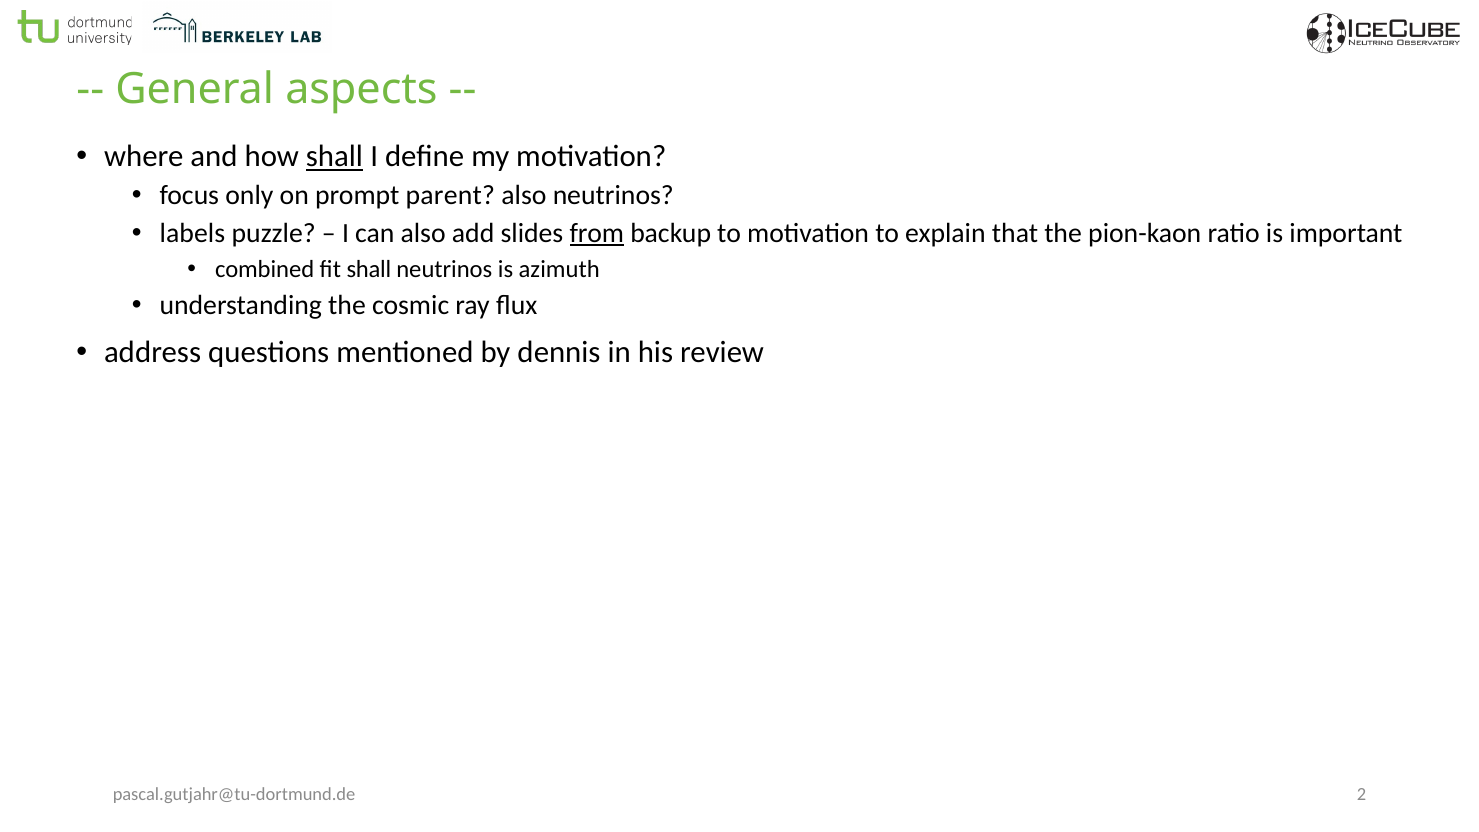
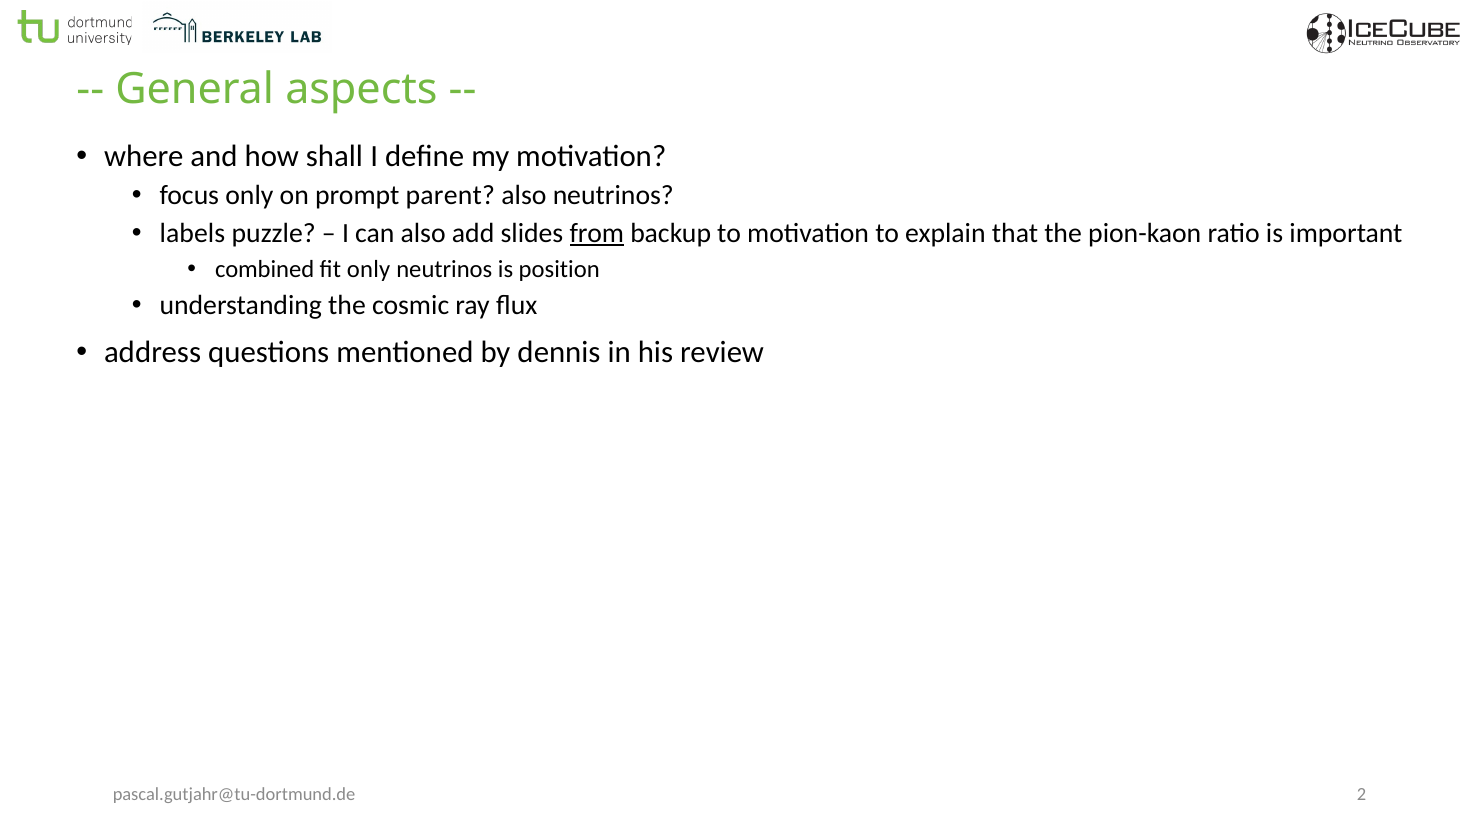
shall underline: present -> none (334, 156)
fit shall: shall -> only (369, 269)
azimuth: azimuth -> position (559, 269)
